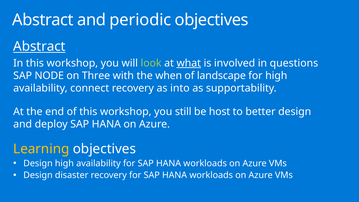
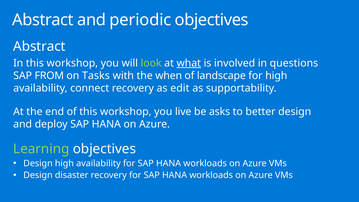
Abstract underline: present -> none (39, 46)
NODE: NODE -> FROM (49, 76)
Three: Three -> Tasks (96, 76)
into: into -> edit (180, 88)
still: still -> live (183, 112)
host: host -> asks (220, 112)
Learning colour: yellow -> light green (41, 149)
